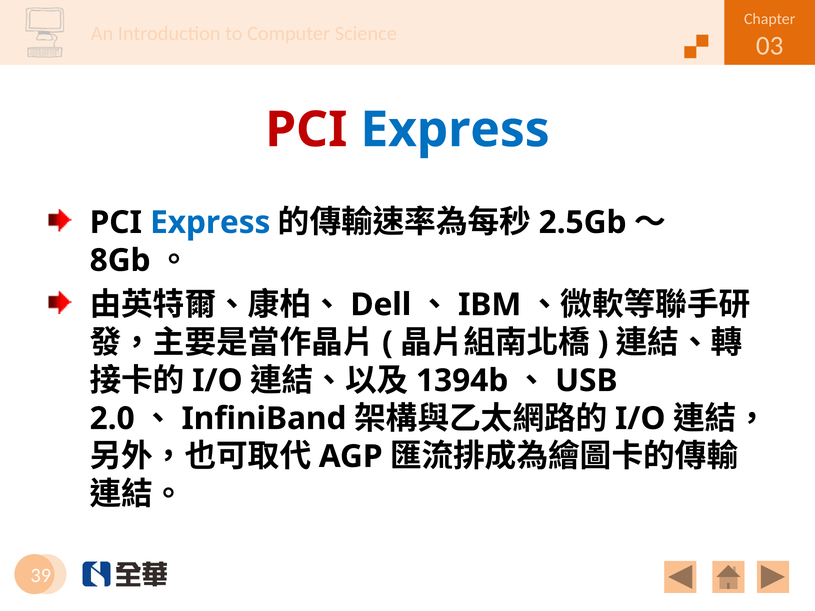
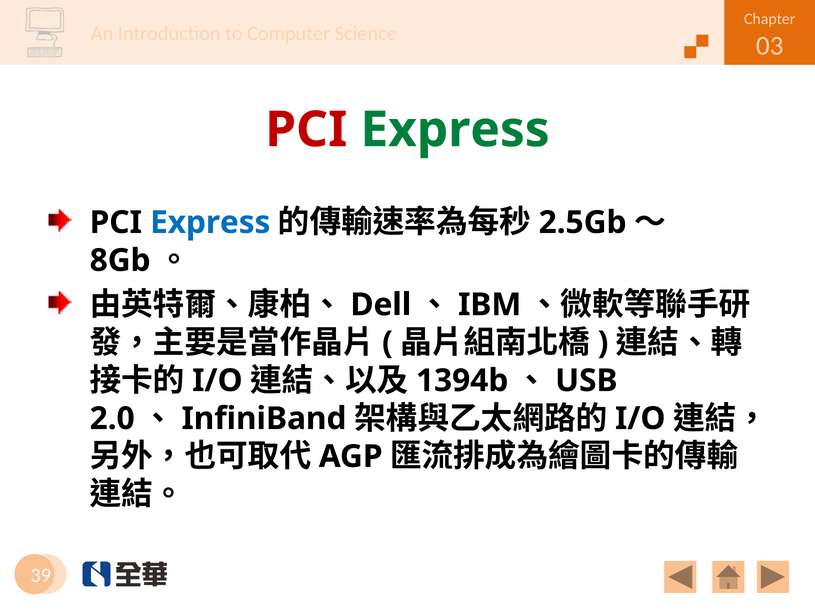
Express colour: blue -> green (455, 130)
